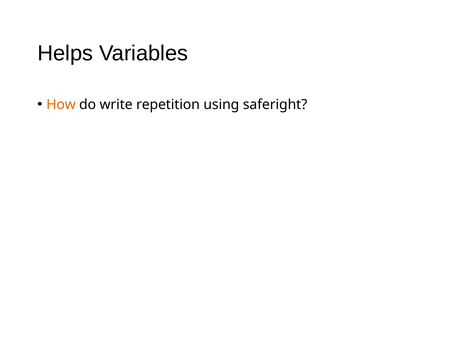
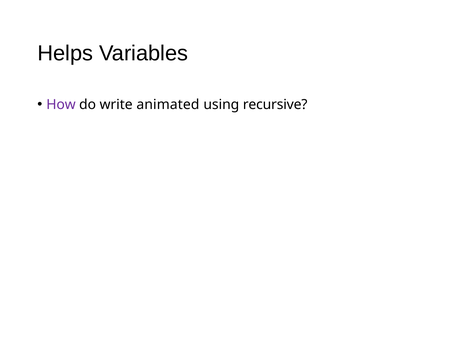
How colour: orange -> purple (61, 105)
repetition: repetition -> animated (168, 105)
saferight: saferight -> recursive (275, 105)
